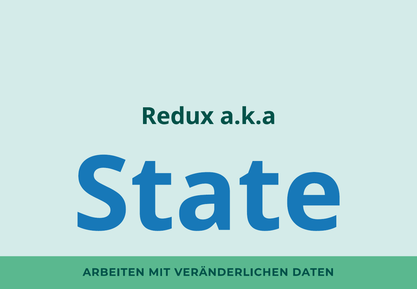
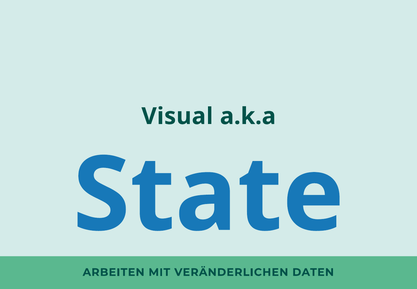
Redux: Redux -> Visual (177, 116)
